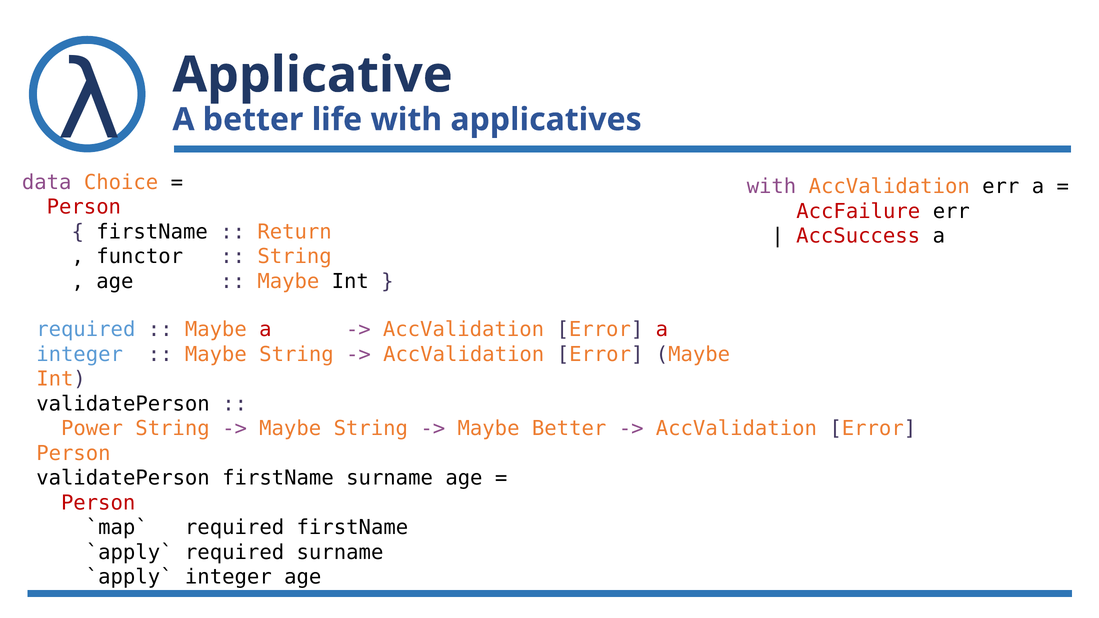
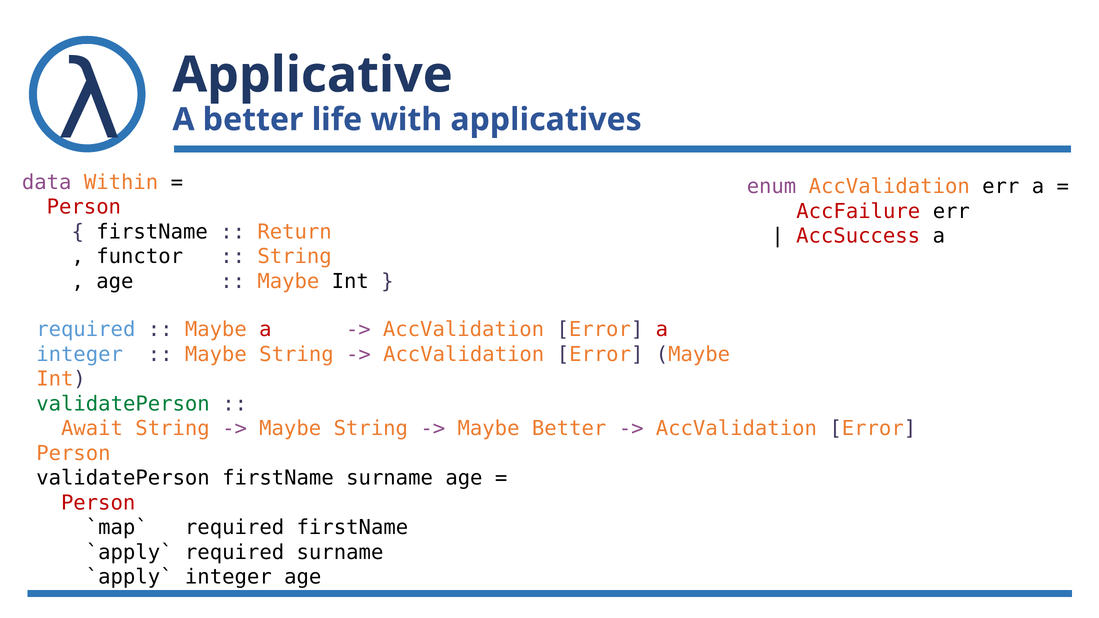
Choice: Choice -> Within (121, 182)
with: with -> enum (772, 187)
validatePerson colour: black -> green (123, 404)
Power: Power -> Await (92, 429)
